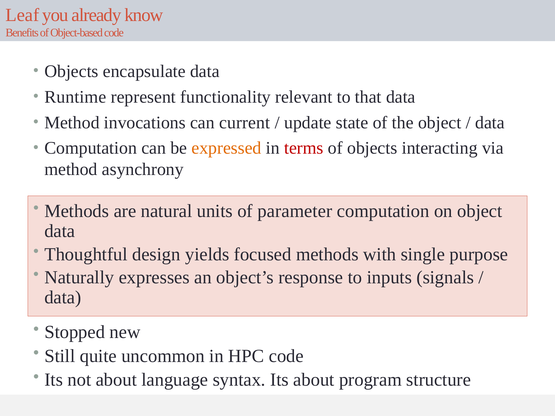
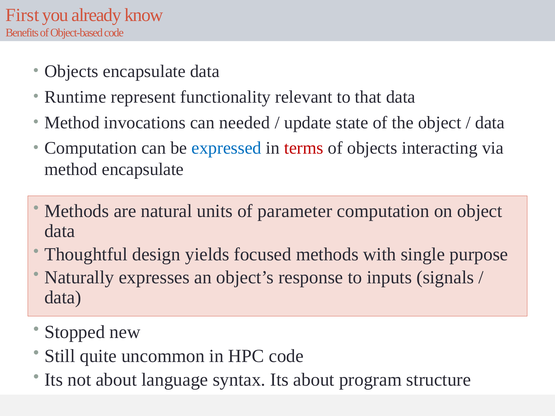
Leaf: Leaf -> First (22, 15)
current: current -> needed (245, 123)
expressed colour: orange -> blue (227, 148)
method asynchrony: asynchrony -> encapsulate (143, 169)
